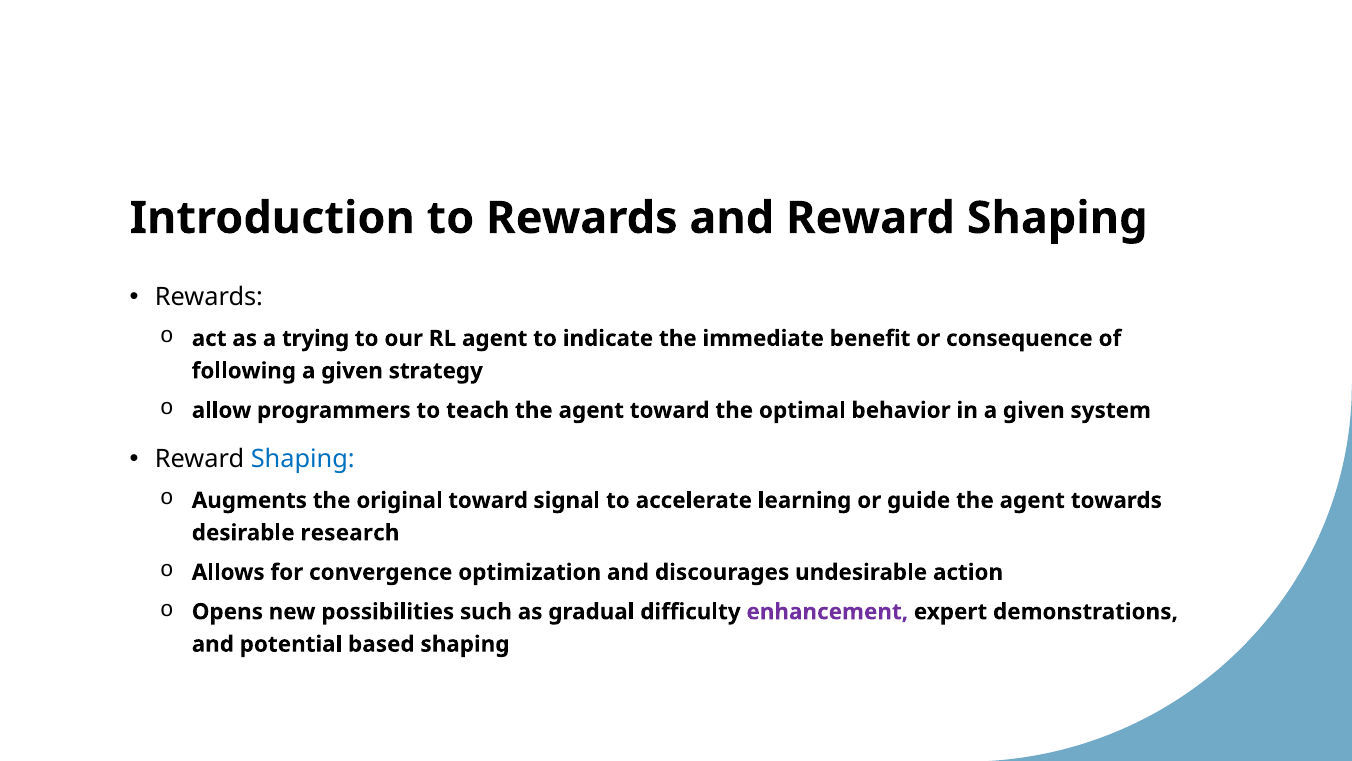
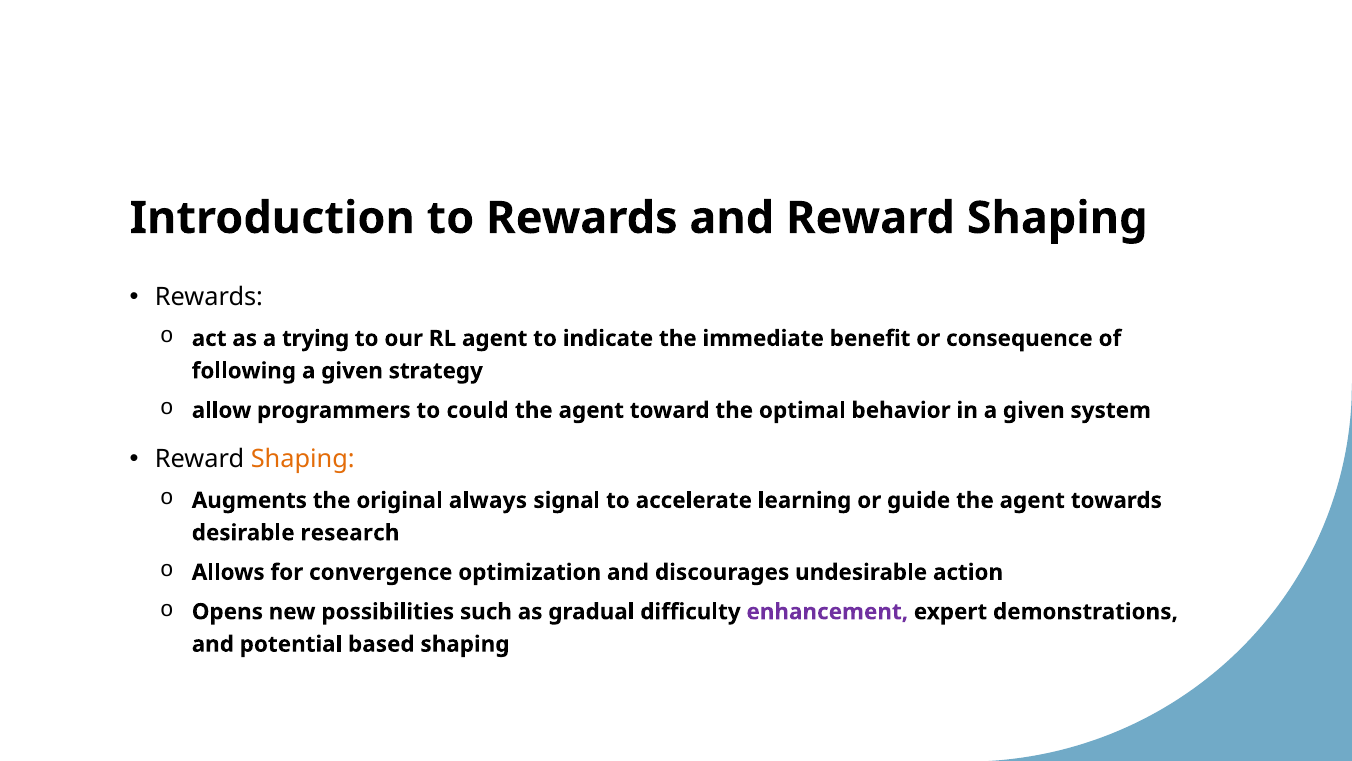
teach: teach -> could (478, 410)
Shaping colour: blue -> orange (303, 459)
original toward: toward -> always (488, 500)
